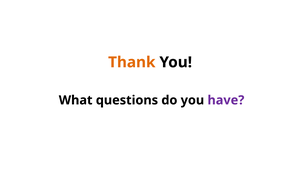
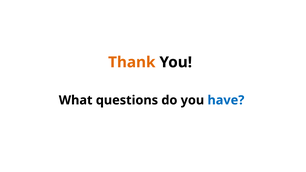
have colour: purple -> blue (226, 100)
